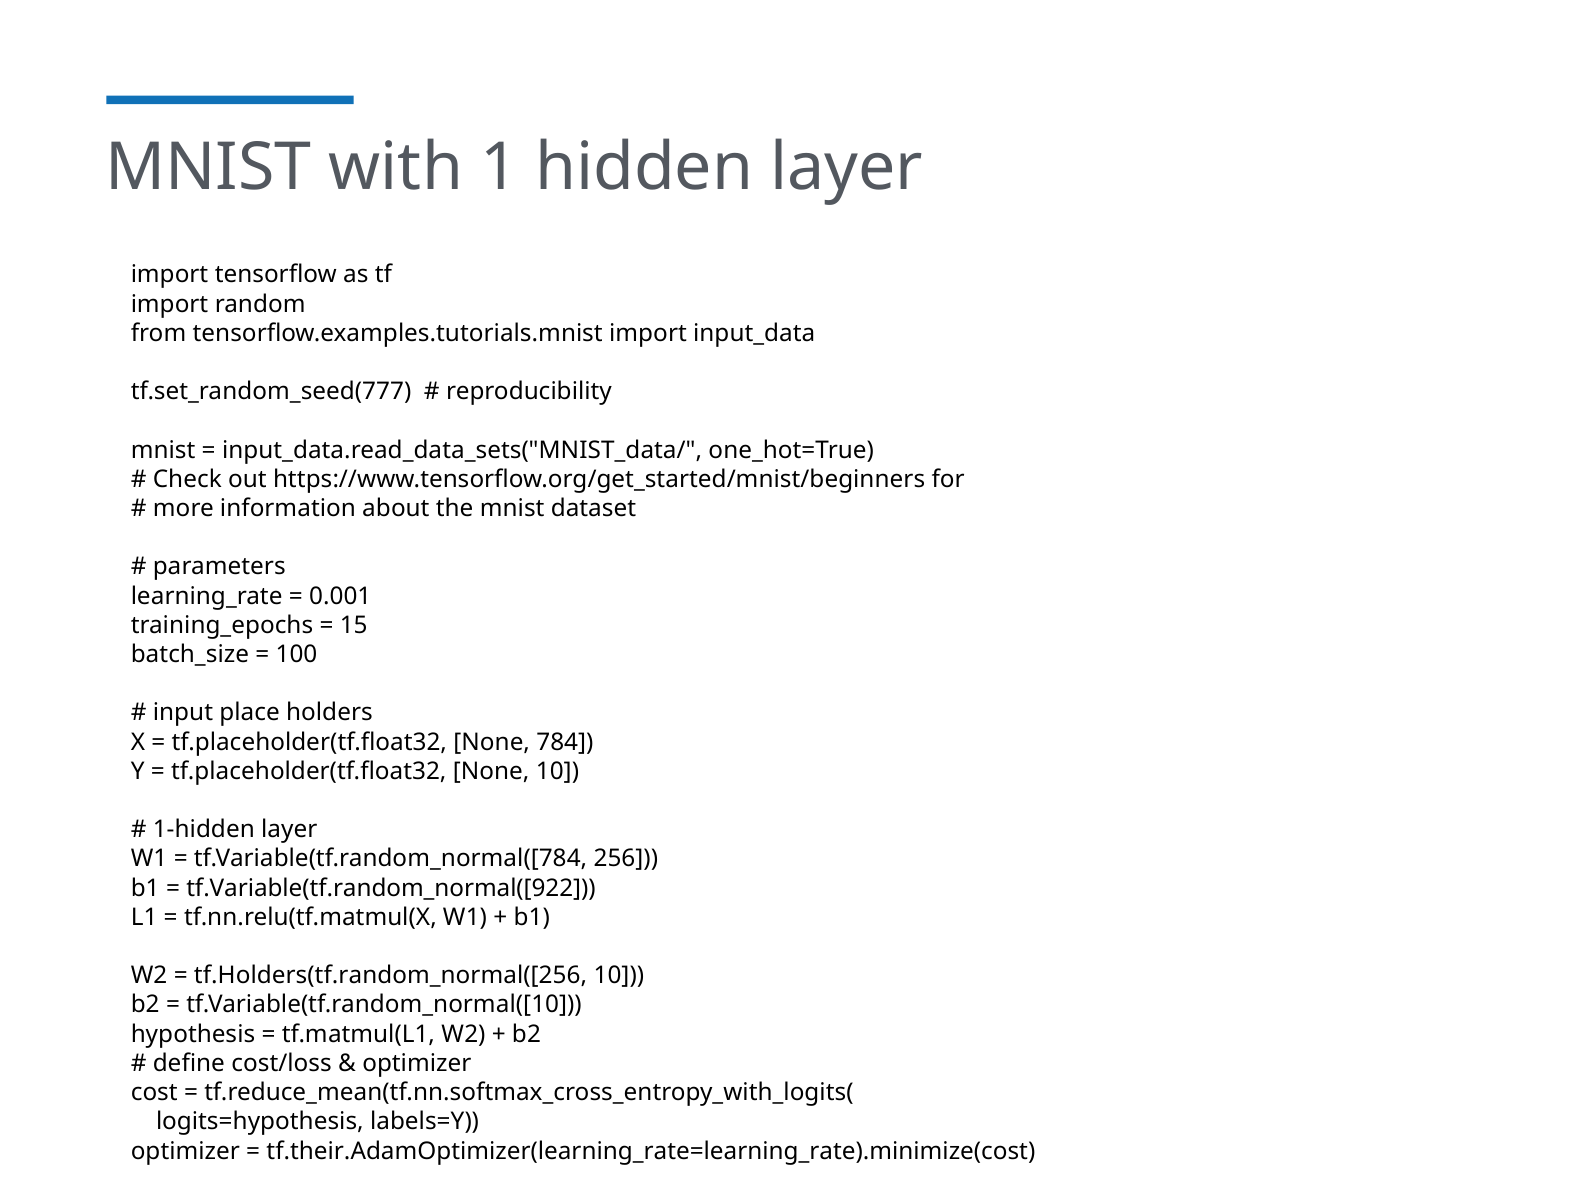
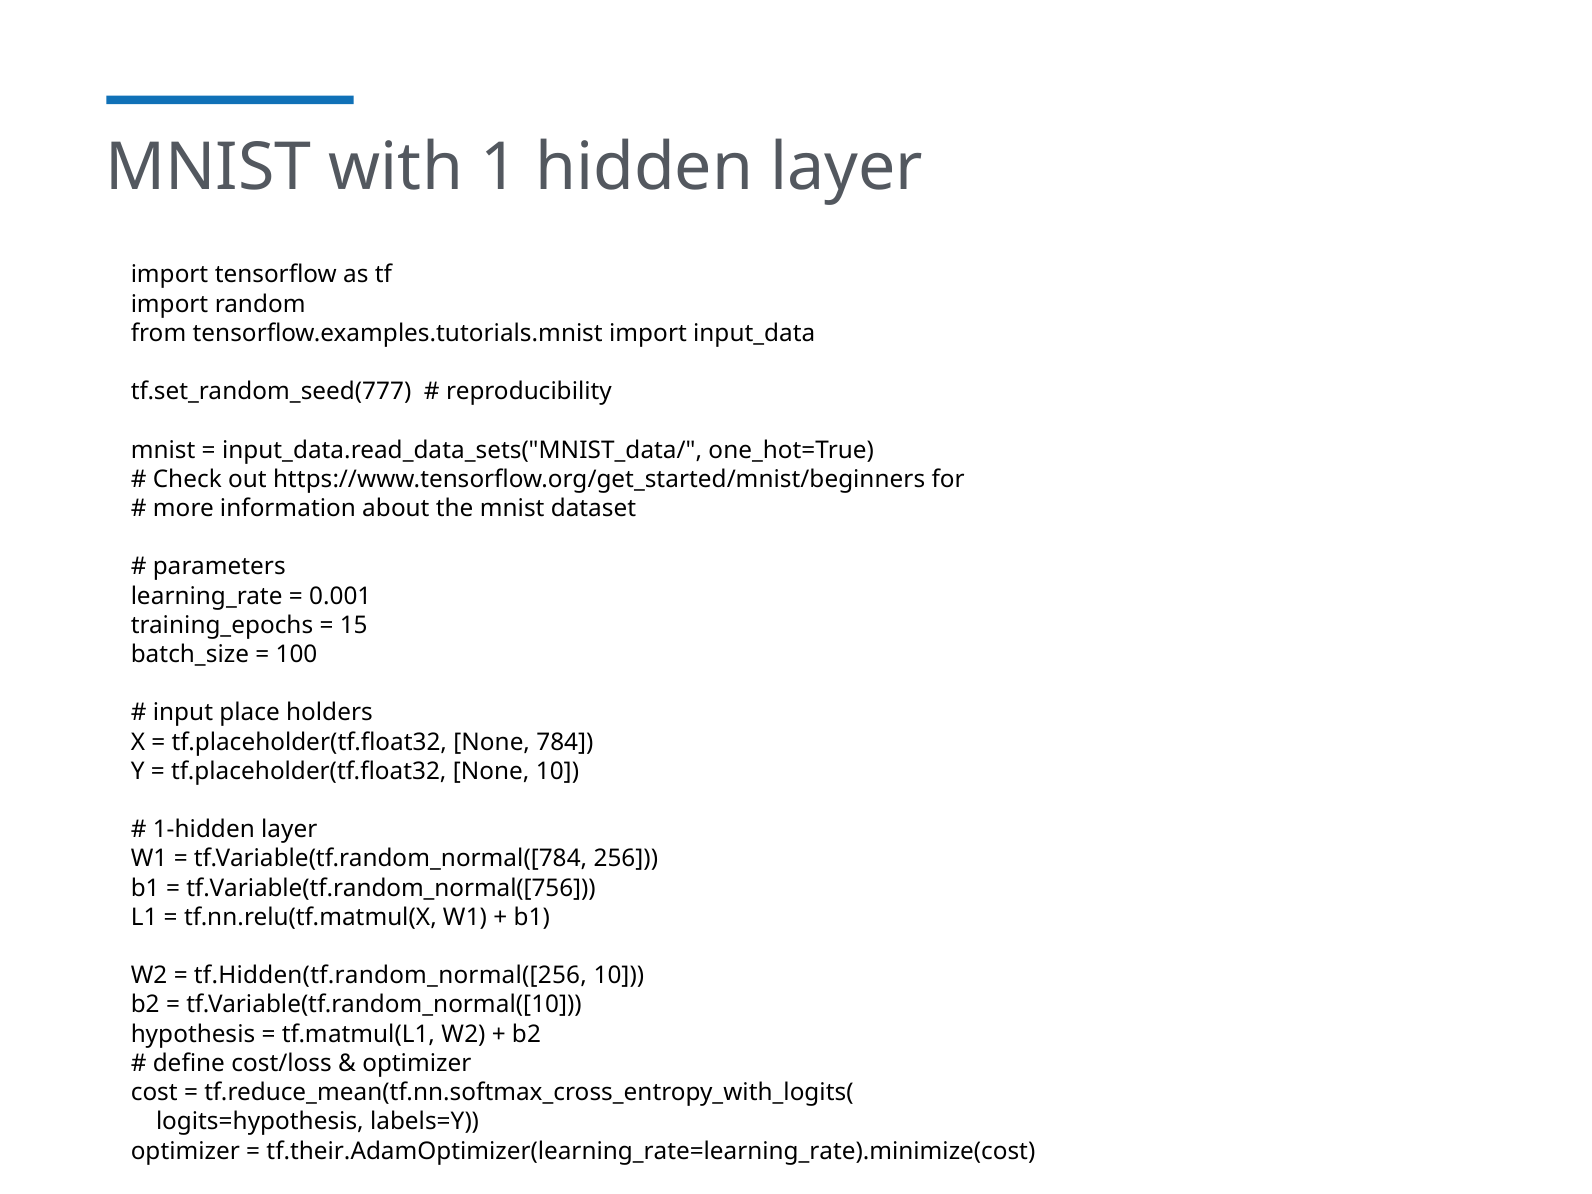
tf.Variable(tf.random_normal([922: tf.Variable(tf.random_normal([922 -> tf.Variable(tf.random_normal([756 (391, 888)
tf.Holders(tf.random_normal([256: tf.Holders(tf.random_normal([256 -> tf.Hidden(tf.random_normal([256 (390, 976)
